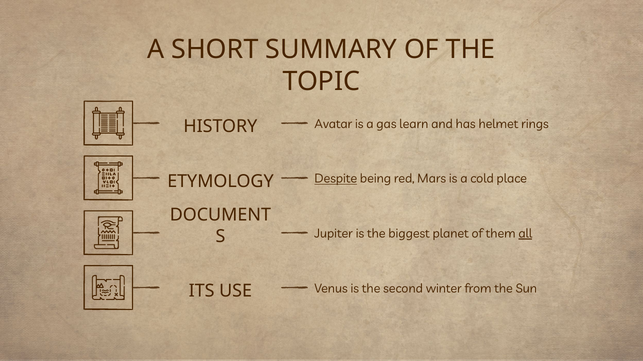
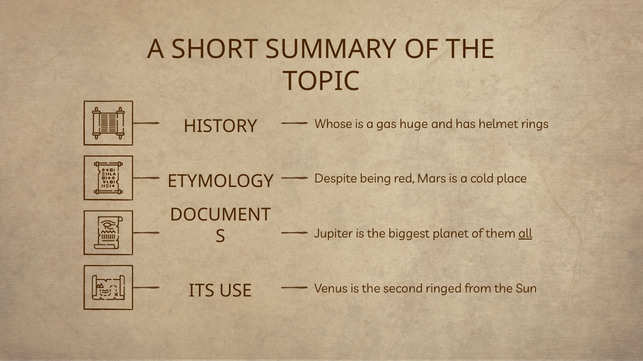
Avatar: Avatar -> Whose (333, 124)
learn: learn -> huge (414, 124)
Despite underline: present -> none (336, 179)
winter: winter -> ringed (444, 289)
